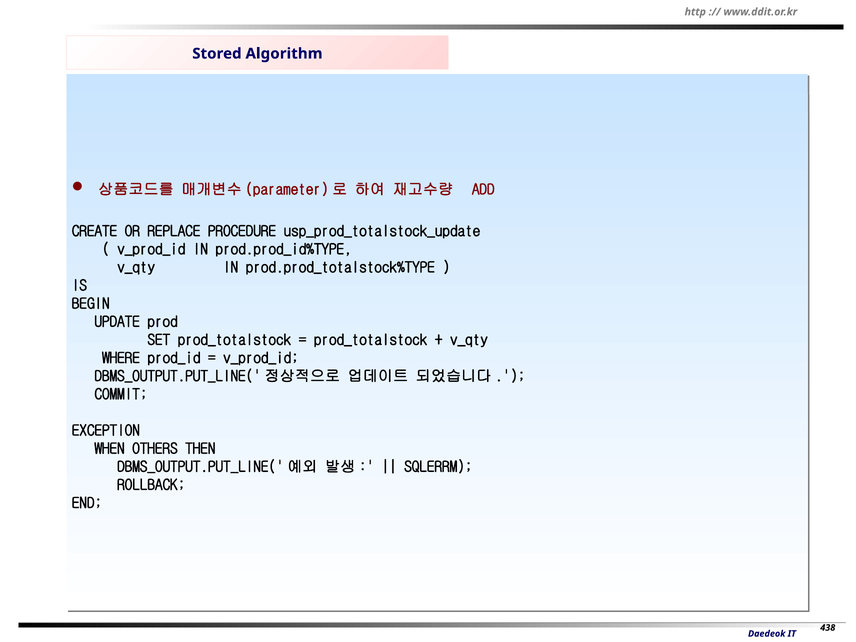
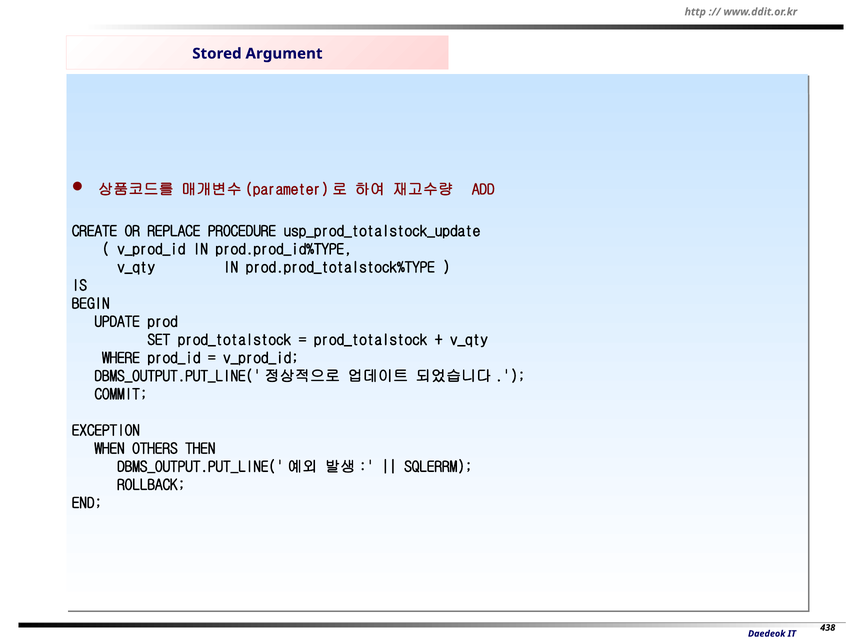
Algorithm: Algorithm -> Argument (284, 54)
